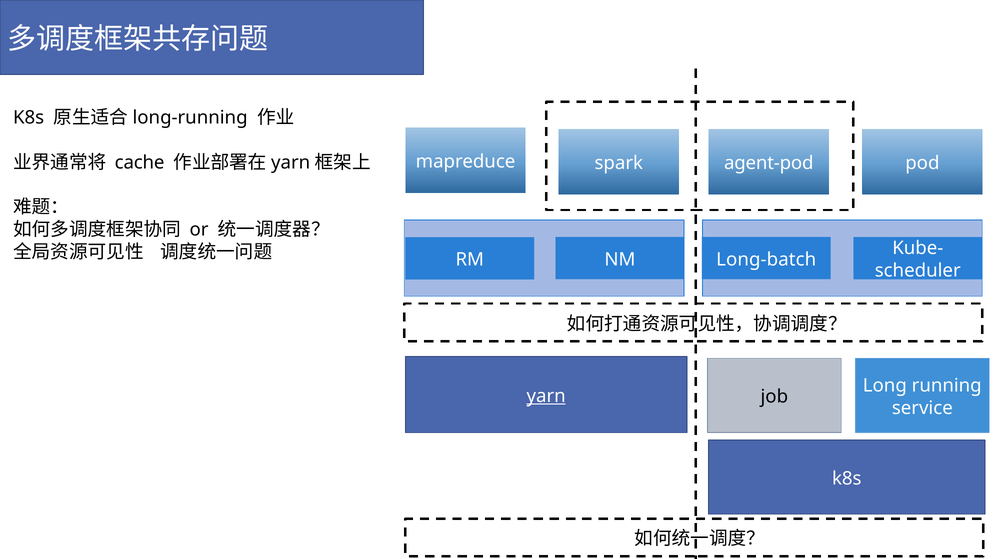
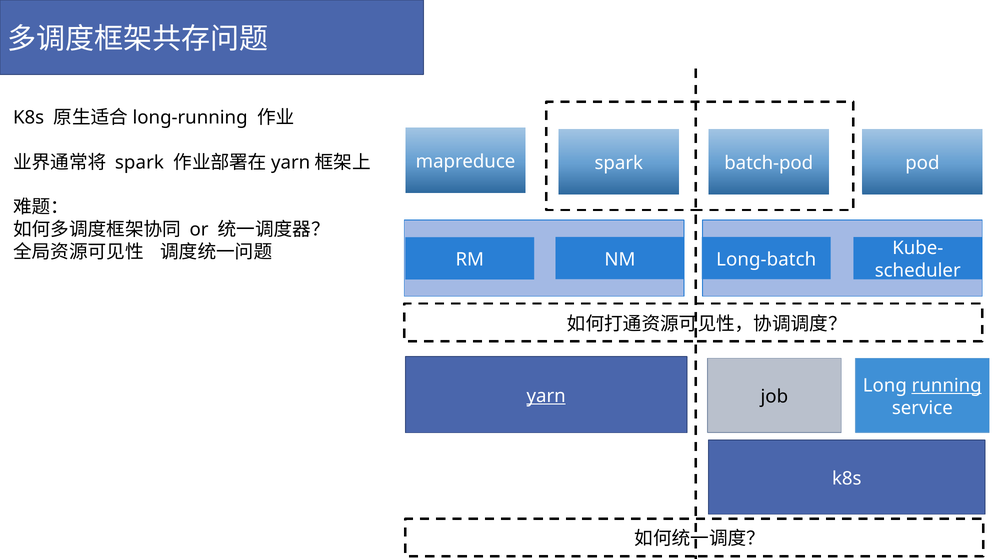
cache: cache -> spark (139, 163)
agent-pod: agent-pod -> batch-pod (769, 163)
running underline: none -> present (947, 386)
